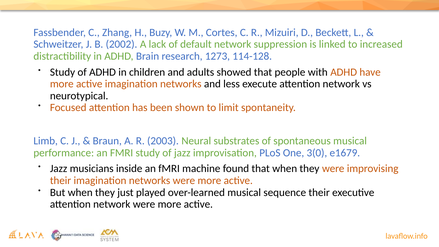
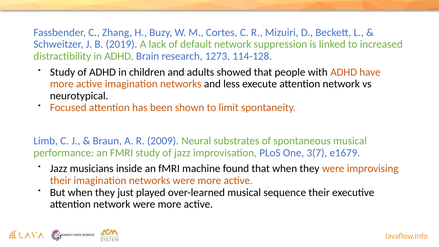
2002: 2002 -> 2019 (122, 44)
2003: 2003 -> 2009 (163, 141)
3(0: 3(0 -> 3(7 (317, 153)
